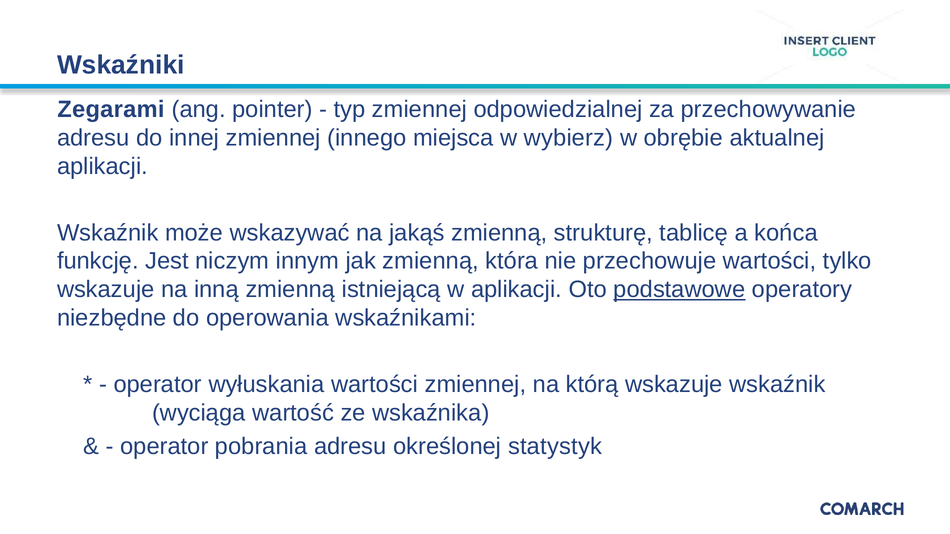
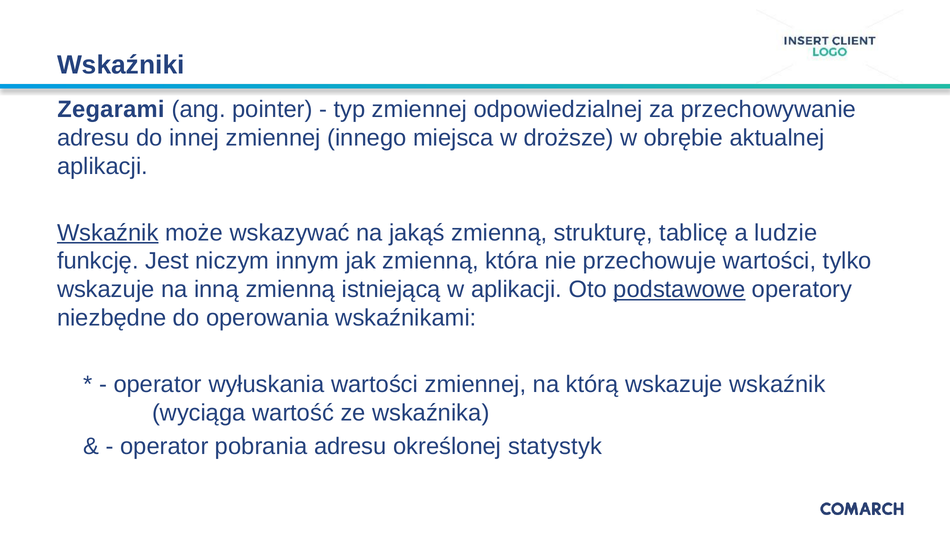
wybierz: wybierz -> droższe (569, 138)
Wskaźnik underline: none -> present (108, 233)
końca: końca -> ludzie (786, 233)
